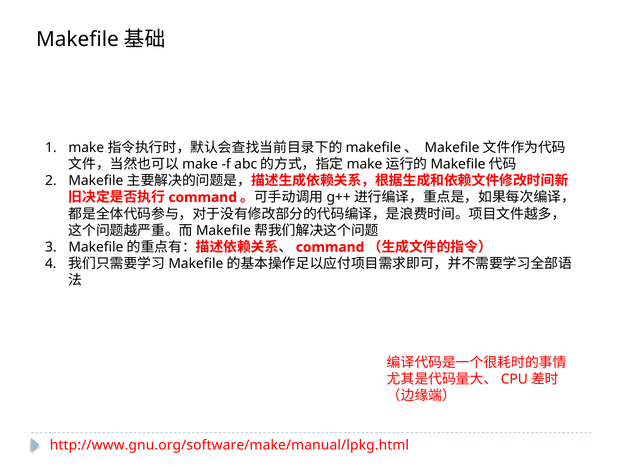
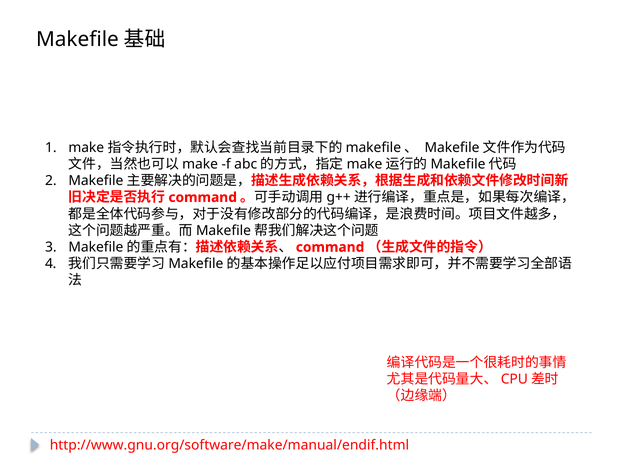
http://www.gnu.org/software/make/manual/lpkg.html: http://www.gnu.org/software/make/manual/lpkg.html -> http://www.gnu.org/software/make/manual/endif.html (229, 446)
